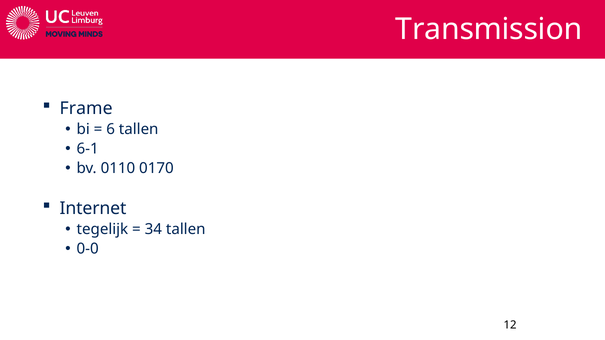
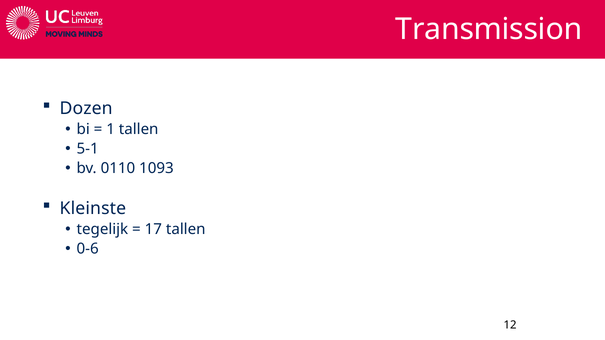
Frame: Frame -> Dozen (86, 109)
6: 6 -> 1 (111, 129)
6-1: 6-1 -> 5-1 (88, 149)
0170: 0170 -> 1093 (156, 168)
Internet: Internet -> Kleinste (93, 209)
34: 34 -> 17 (153, 230)
0-0: 0-0 -> 0-6 (88, 249)
